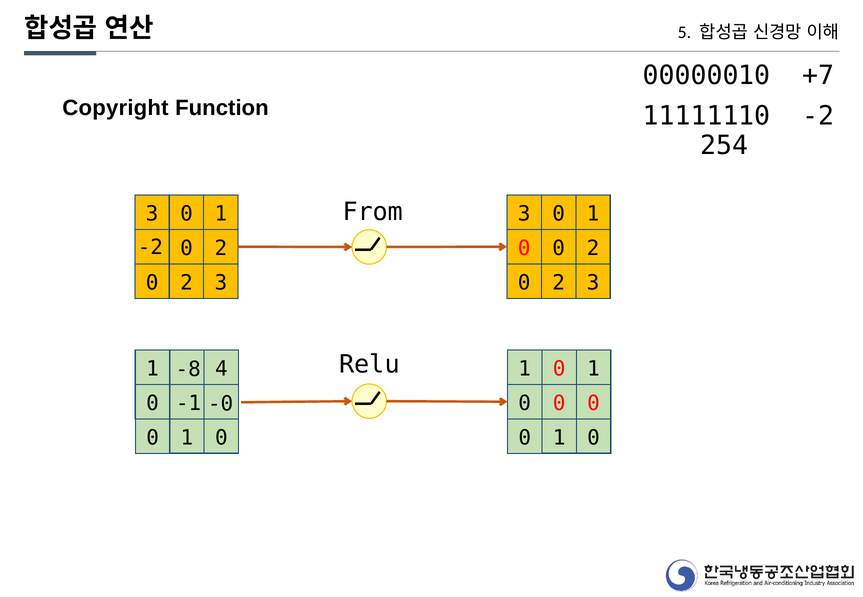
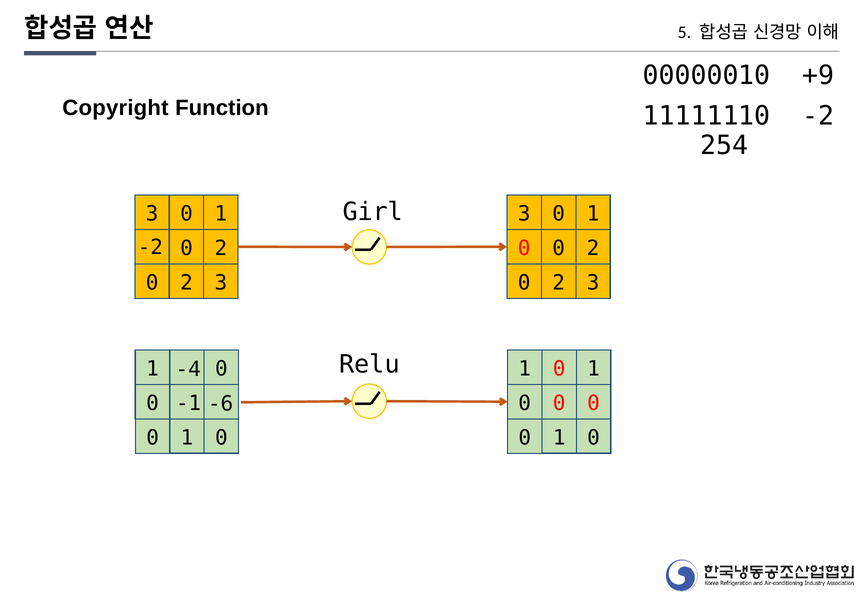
+7: +7 -> +9 (818, 76)
From: From -> Girl (373, 212)
4: 4 -> 0 (221, 369)
-8: -8 -> -4 (188, 370)
-0: -0 -> -6 (221, 404)
